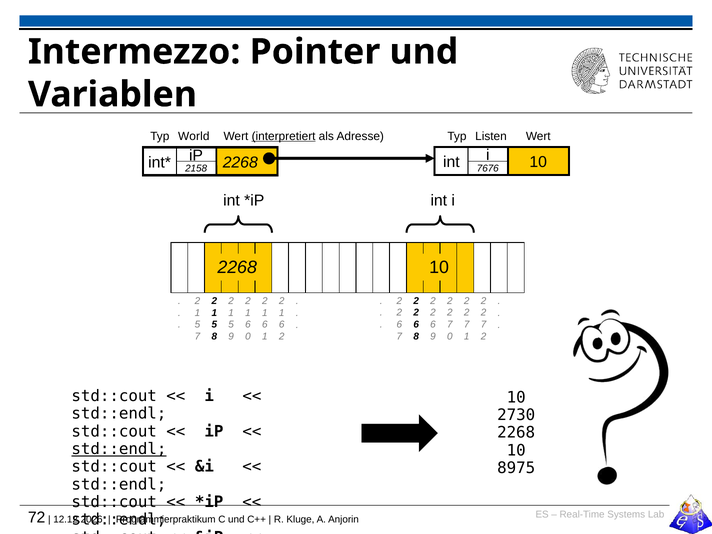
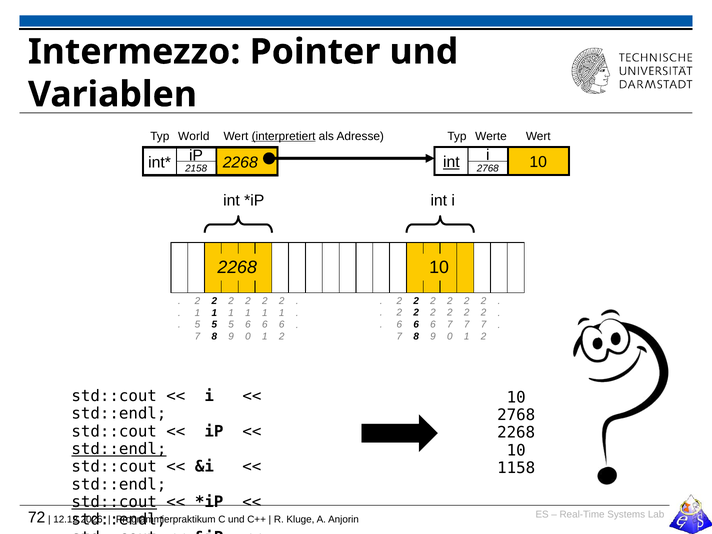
Listen: Listen -> Werte (491, 136)
int underline: none -> present (451, 162)
7676: 7676 -> 2768 (488, 169)
2730: 2730 -> 2768 (516, 415)
8975: 8975 -> 1158 (516, 468)
std::cout underline: none -> present (114, 502)
